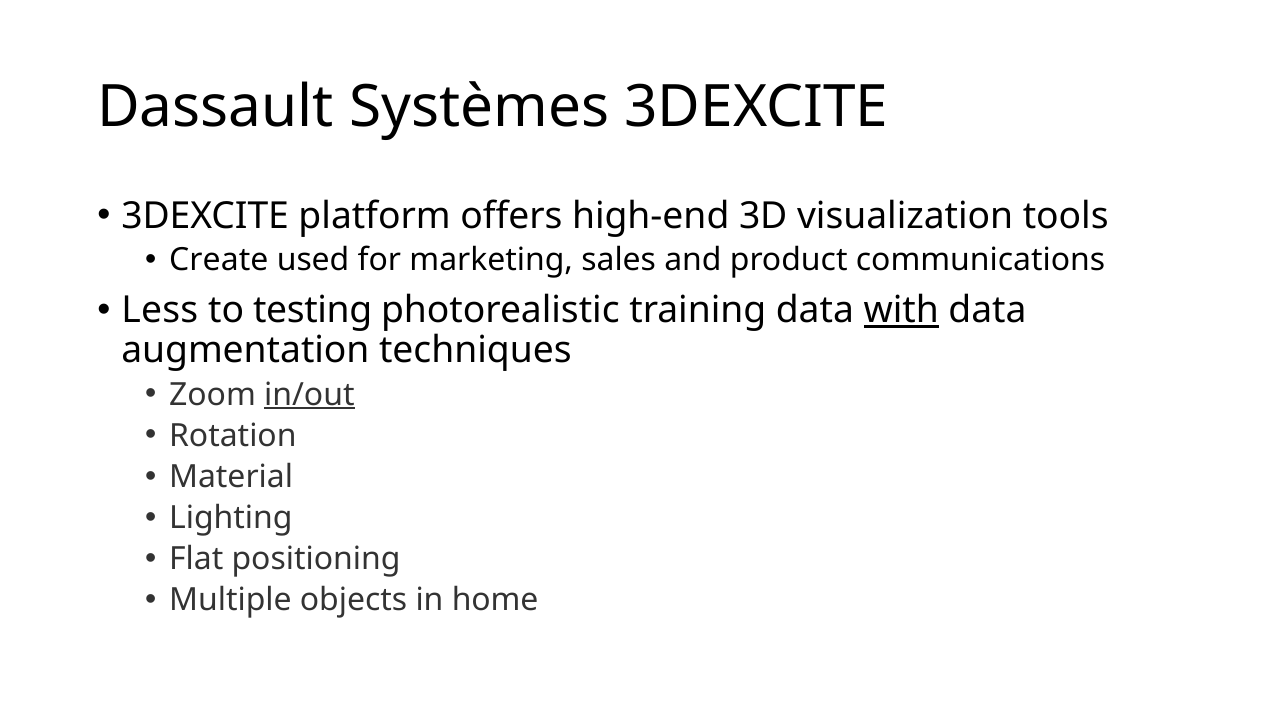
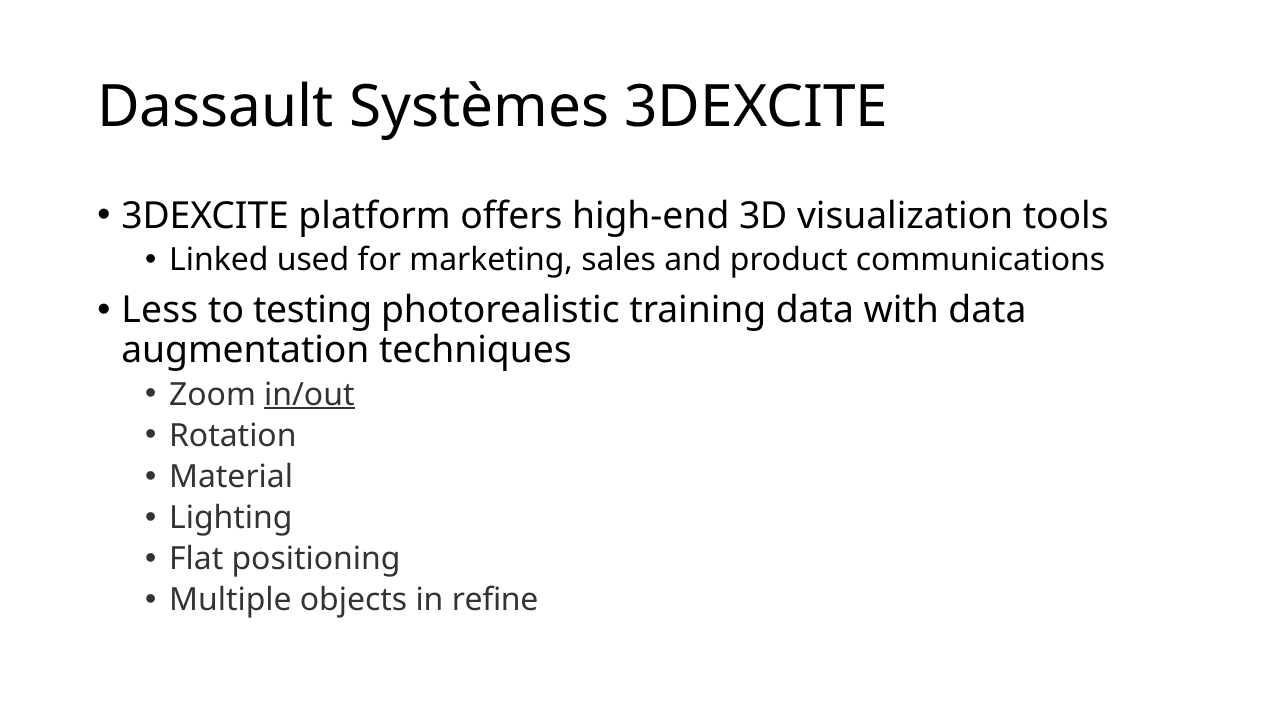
Create: Create -> Linked (219, 260)
with underline: present -> none (901, 311)
home: home -> refine (495, 600)
